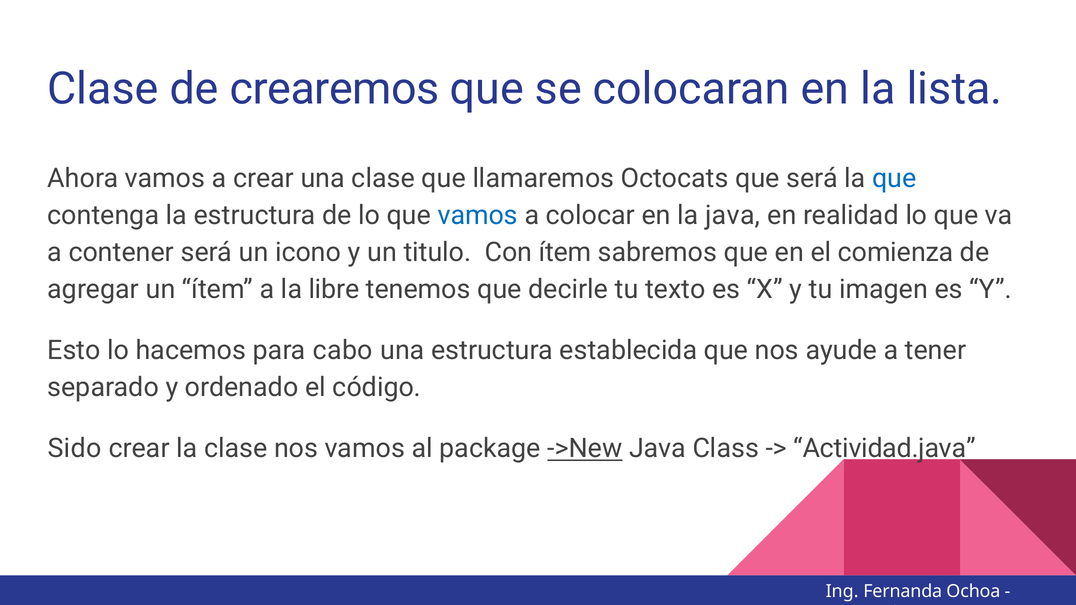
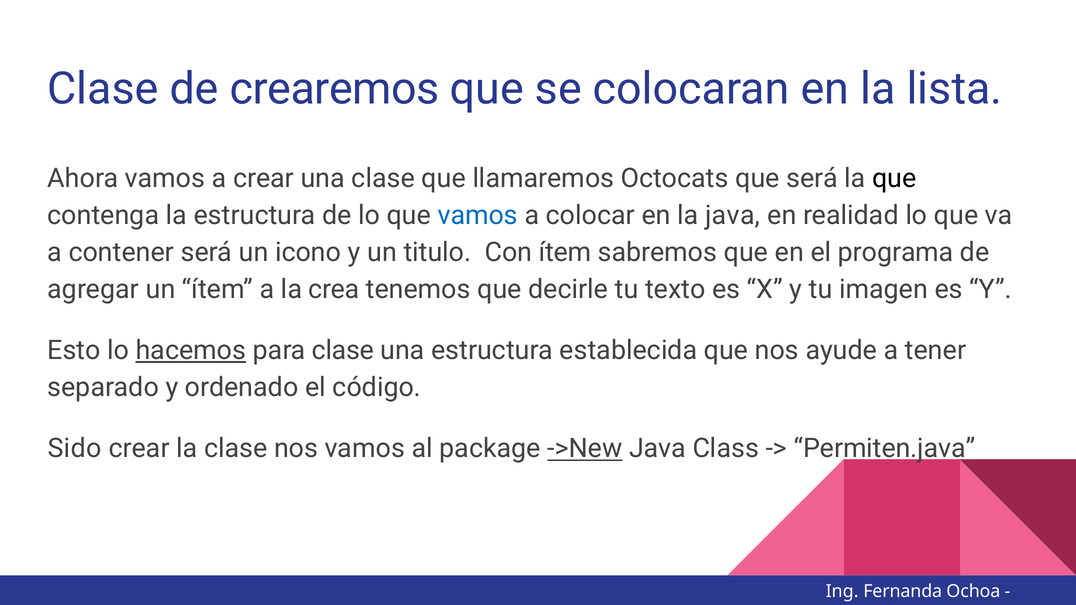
que colour: blue -> black (894, 178)
comienza: comienza -> programa (896, 253)
libre: libre -> crea (334, 290)
hacemos underline: none -> present (191, 351)
para cabo: cabo -> clase (343, 351)
Actividad.java: Actividad.java -> Permiten.java (884, 449)
